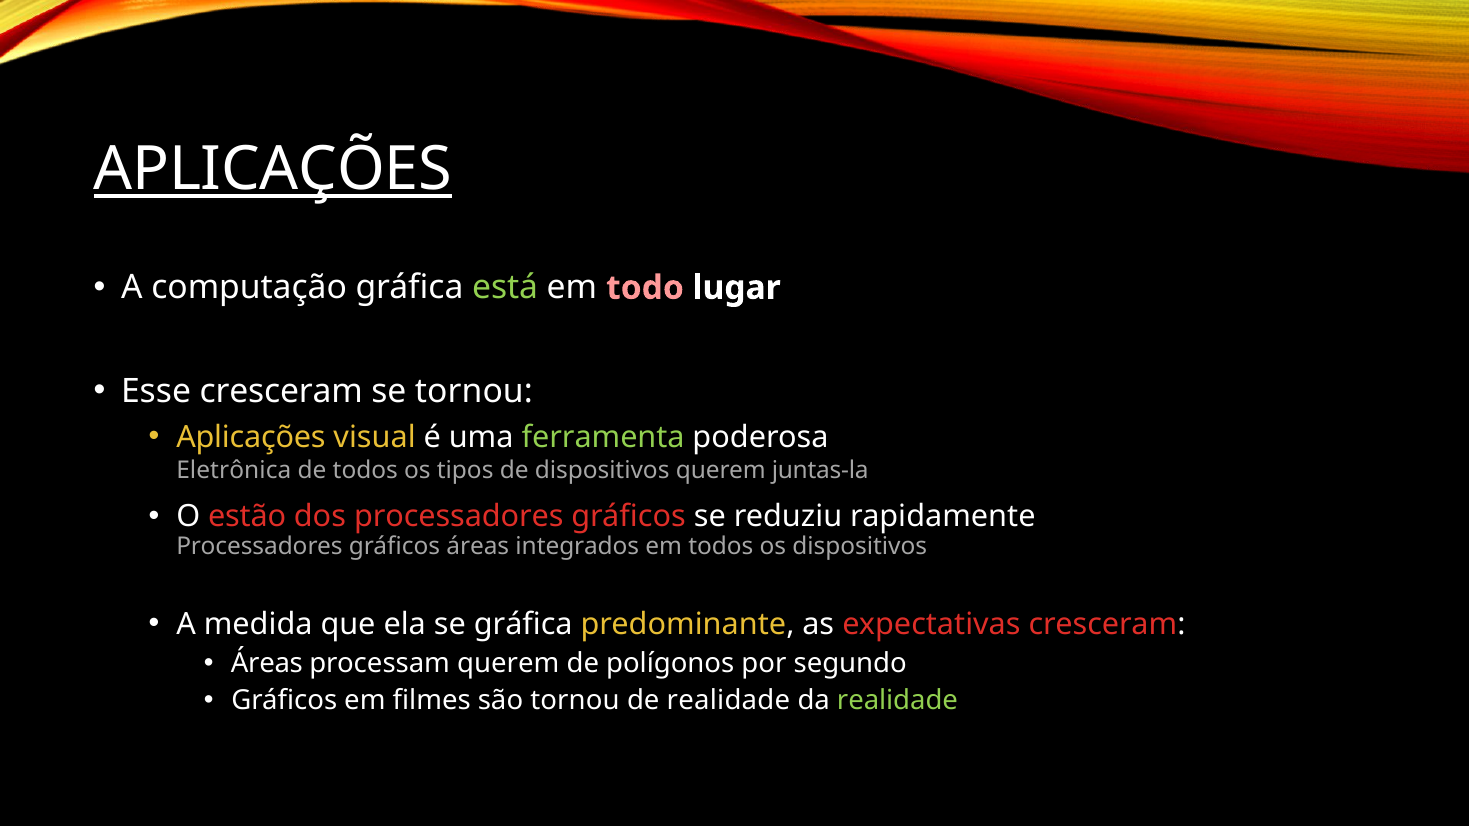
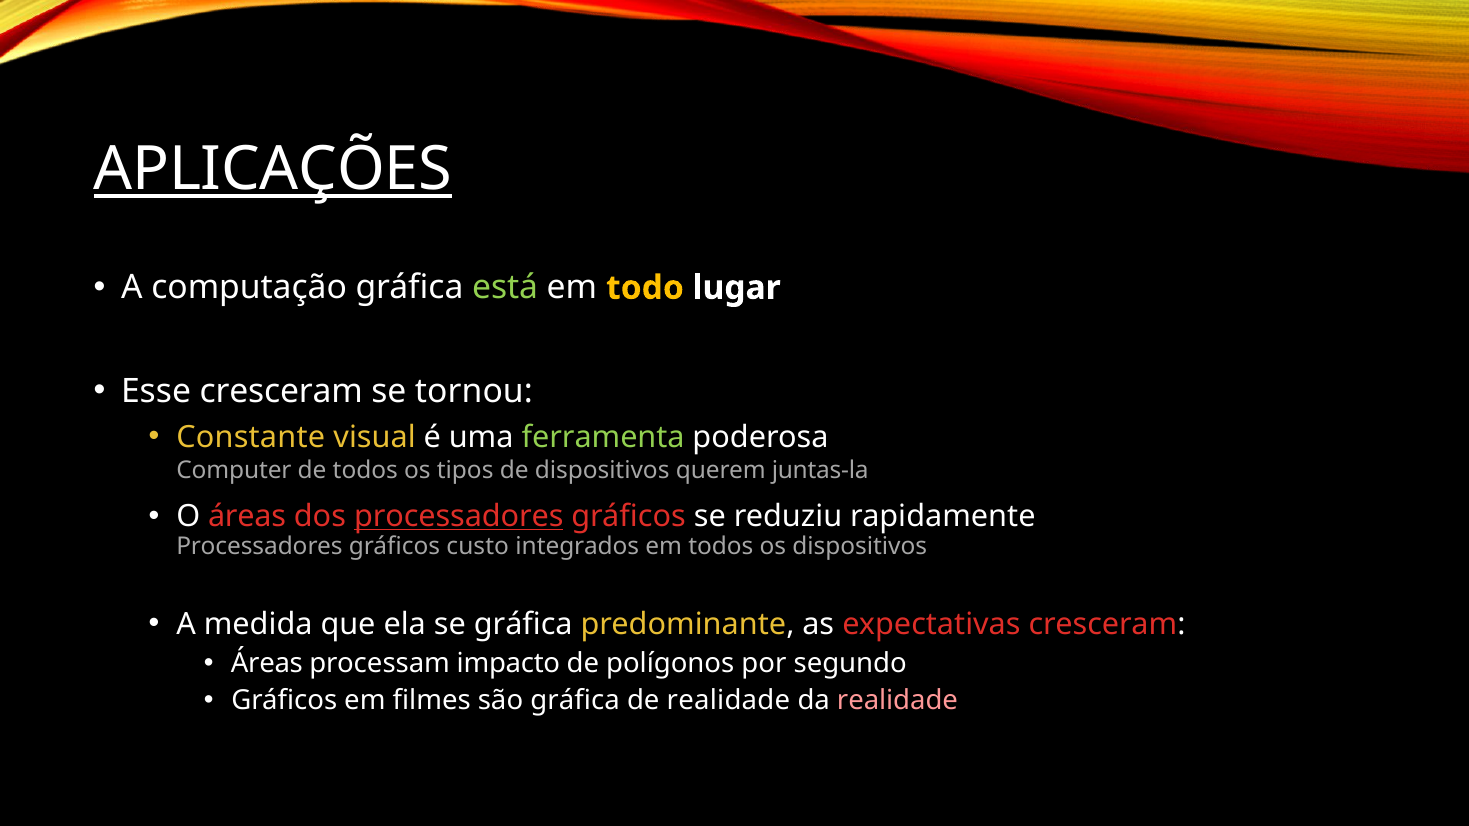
todo colour: pink -> yellow (645, 288)
Aplicações: Aplicações -> Constante (251, 438)
Eletrônica: Eletrônica -> Computer (234, 470)
O estão: estão -> áreas (247, 516)
processadores underline: none -> present (459, 516)
gráficos áreas: áreas -> custo (478, 546)
processam querem: querem -> impacto (508, 663)
são tornou: tornou -> gráfica (575, 701)
realidade colour: light green -> pink (897, 701)
